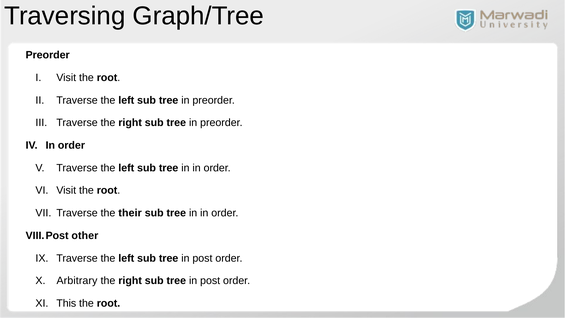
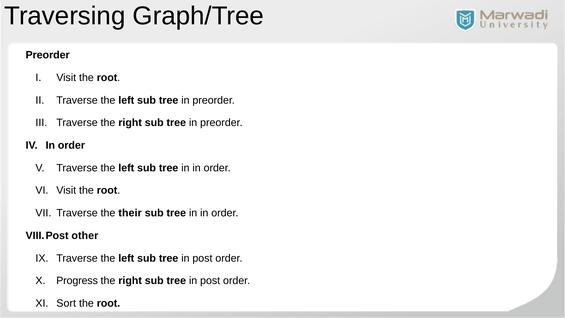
Arbitrary: Arbitrary -> Progress (77, 281)
This: This -> Sort (66, 303)
